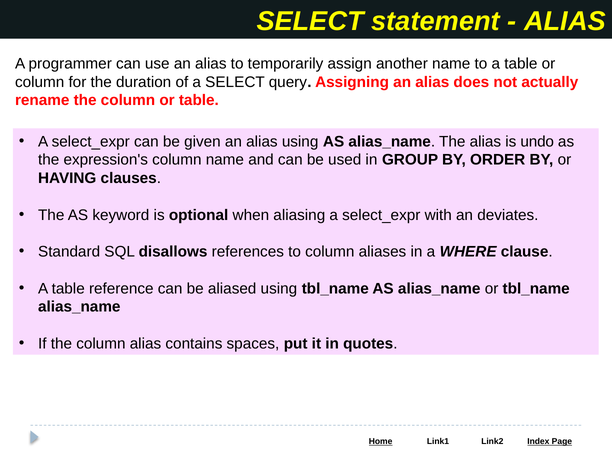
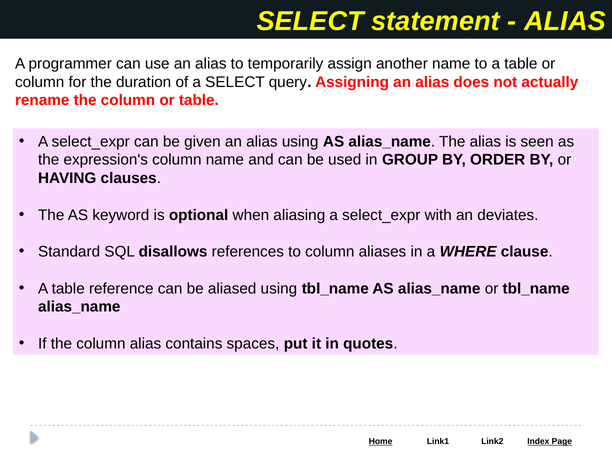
undo: undo -> seen (537, 142)
